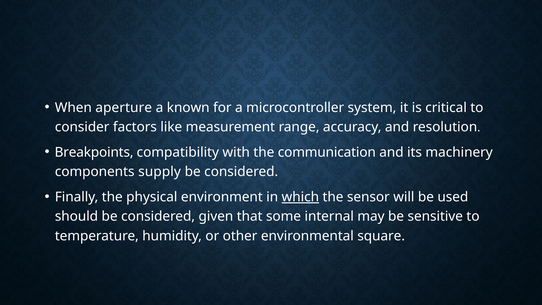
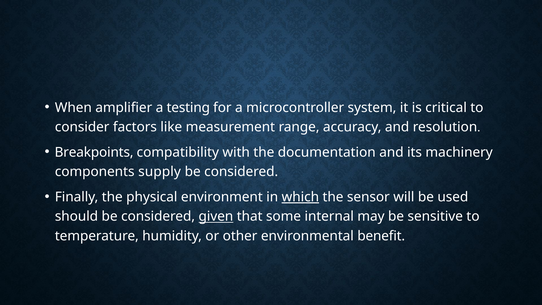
aperture: aperture -> amplifier (124, 108)
known: known -> testing (188, 108)
communication: communication -> documentation (327, 152)
given underline: none -> present (216, 216)
square: square -> benefit (381, 236)
